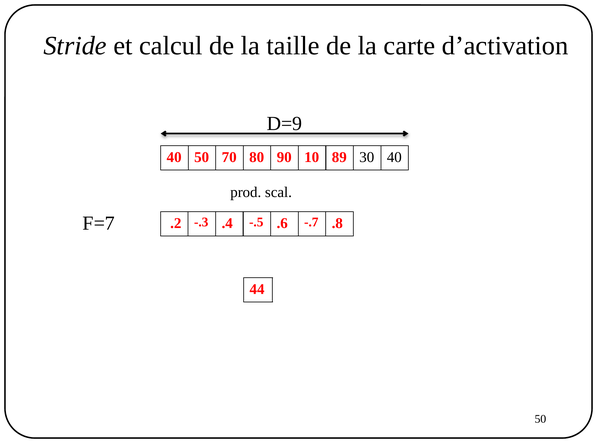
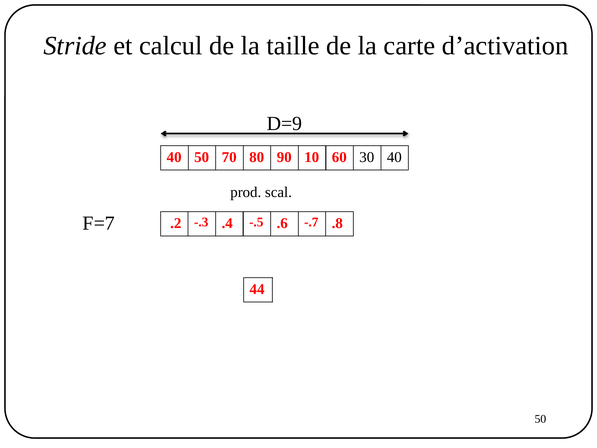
89: 89 -> 60 (339, 157)
